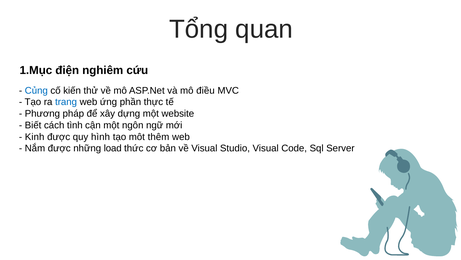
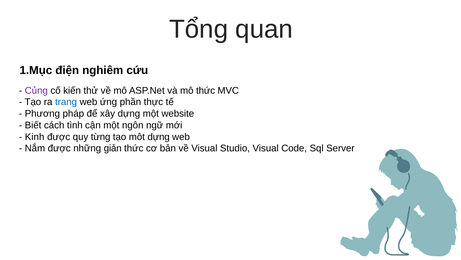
Củng colour: blue -> purple (36, 90)
mô điều: điều -> thức (206, 90)
hình: hình -> từng (101, 136)
môt thêm: thêm -> dựng (159, 136)
load: load -> giản (113, 148)
